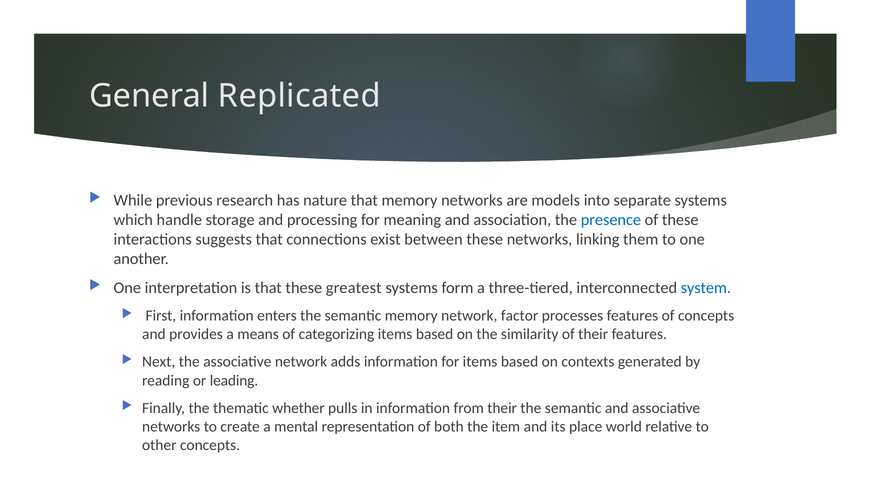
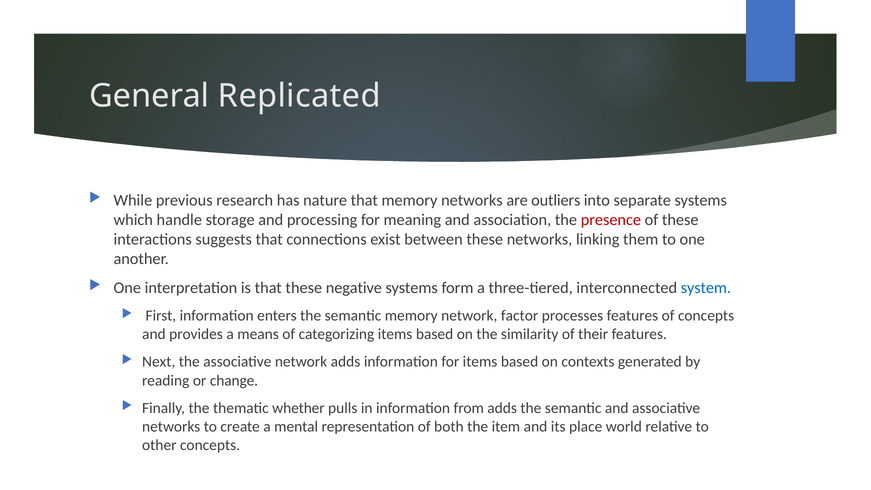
models: models -> outliers (556, 200)
presence colour: blue -> red (611, 220)
greatest: greatest -> negative (354, 288)
leading: leading -> change (234, 380)
from their: their -> adds (502, 408)
